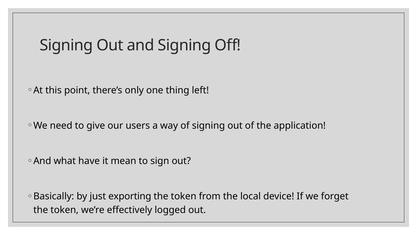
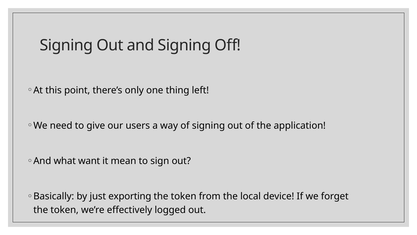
have: have -> want (89, 161)
